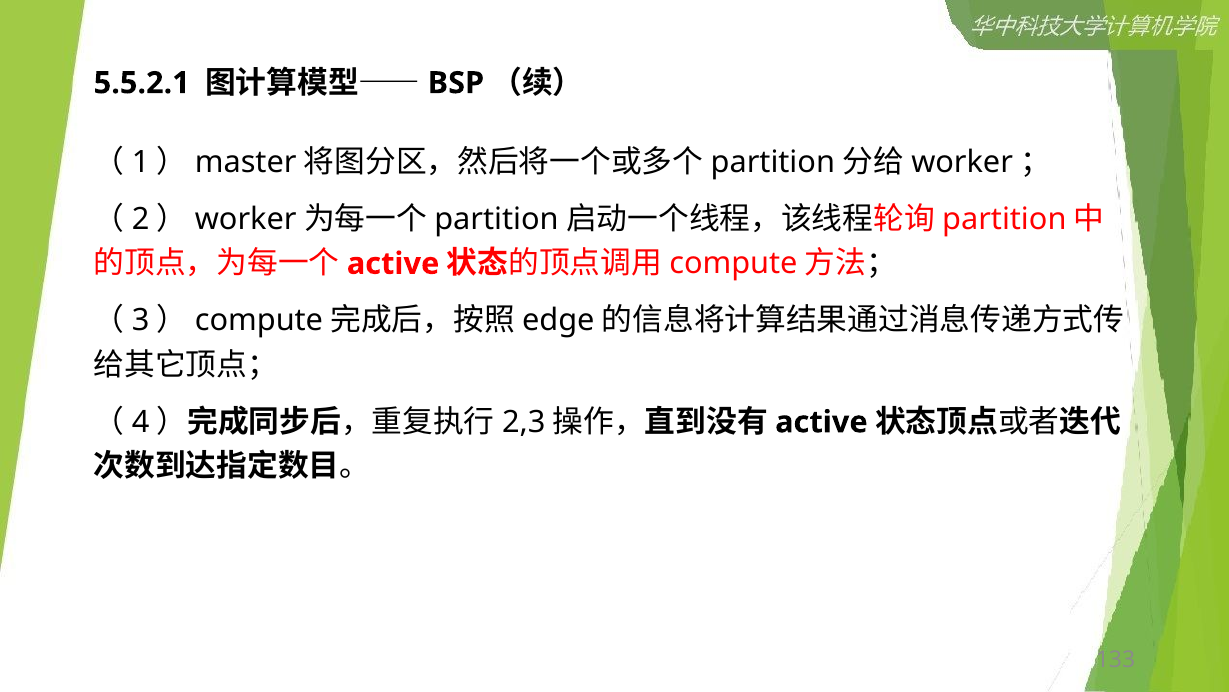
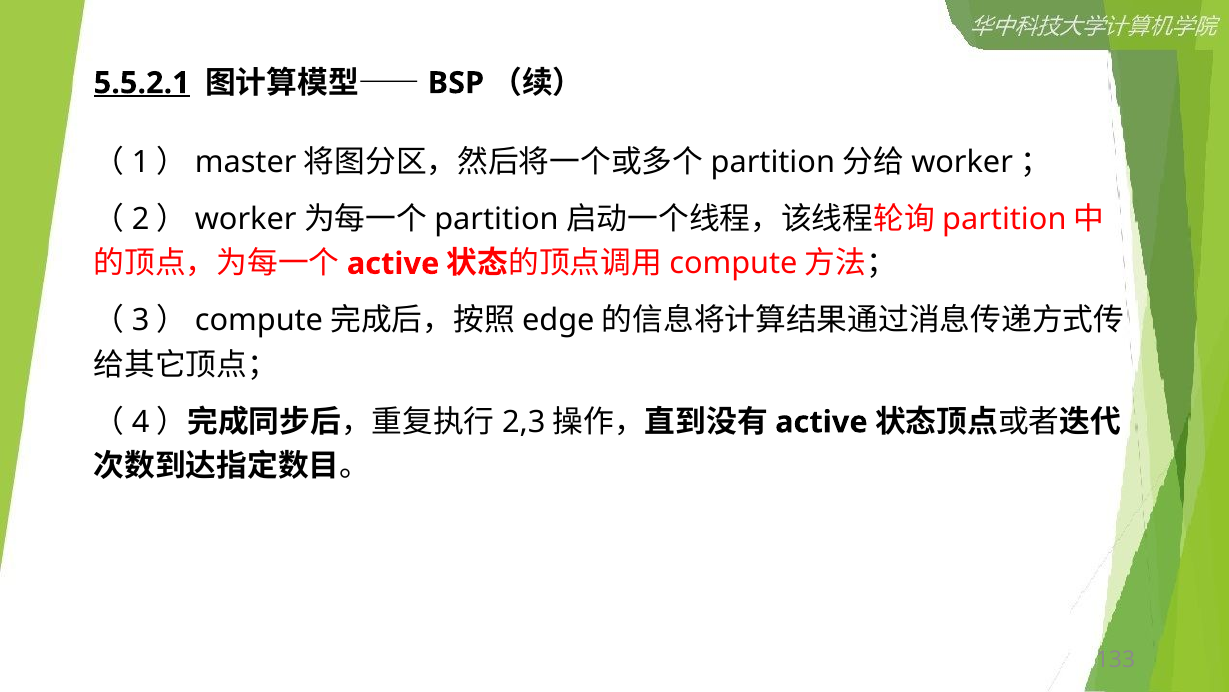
5.5.2.1 underline: none -> present (142, 83)
